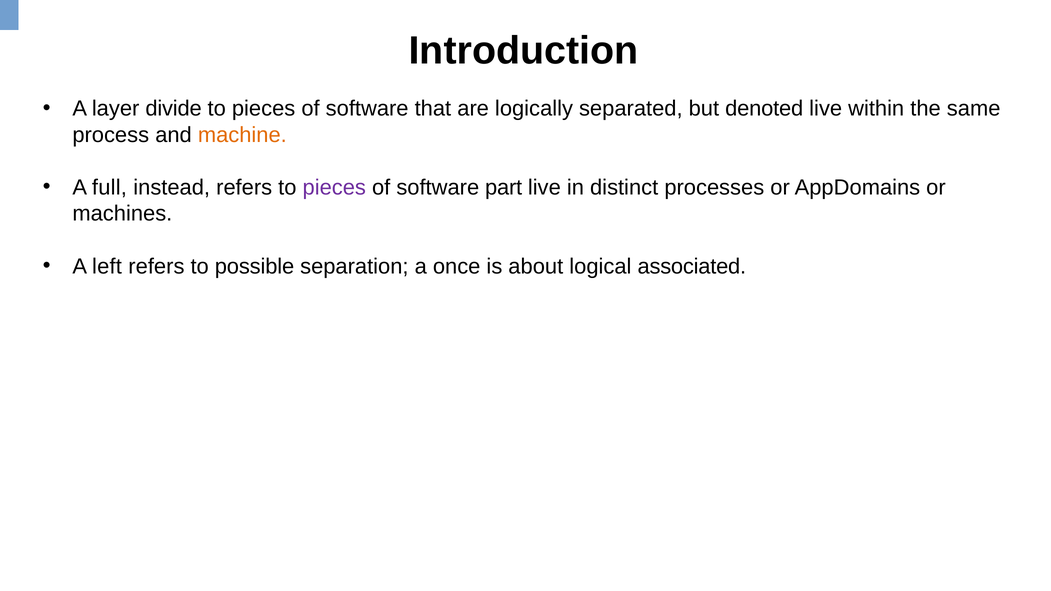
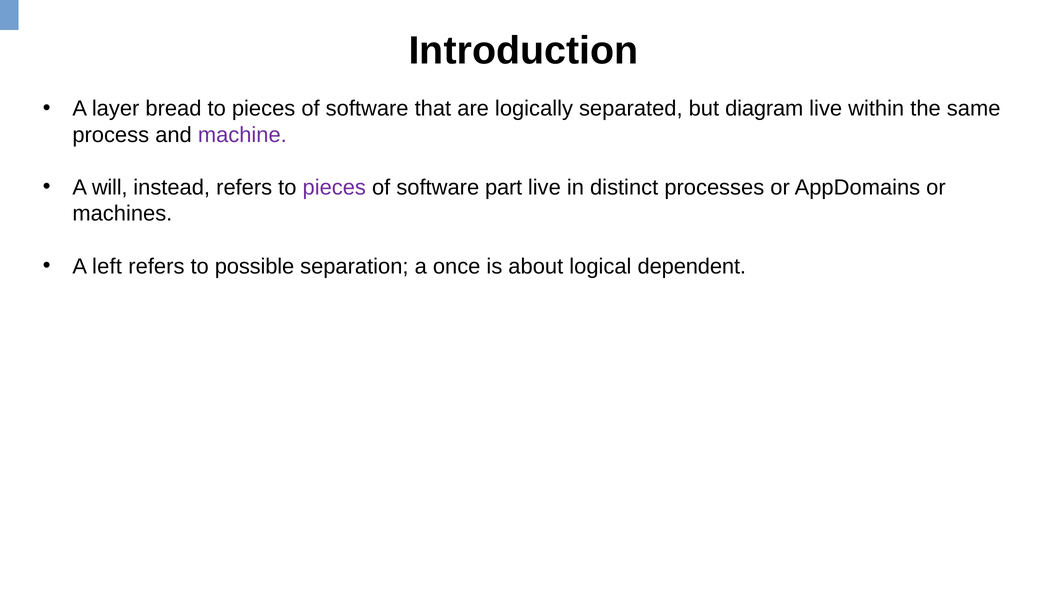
divide: divide -> bread (173, 109)
denoted: denoted -> diagram (764, 109)
machine colour: orange -> purple (242, 135)
full: full -> will (110, 188)
associated: associated -> dependent (692, 266)
